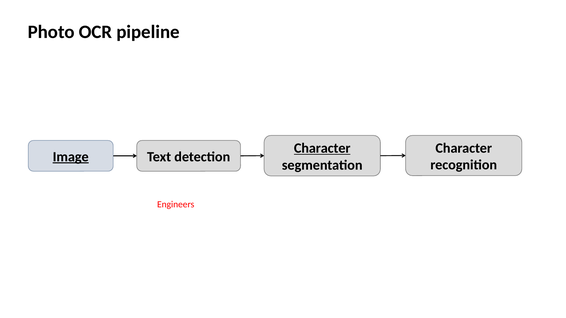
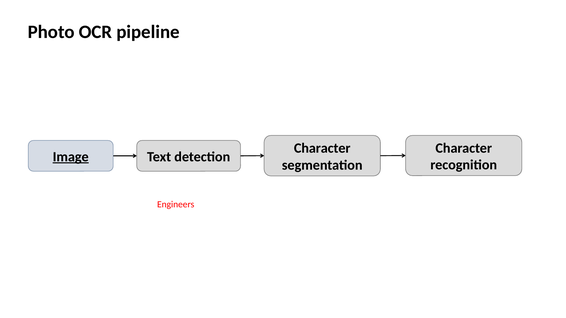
Character underline: present -> none (322, 148)
